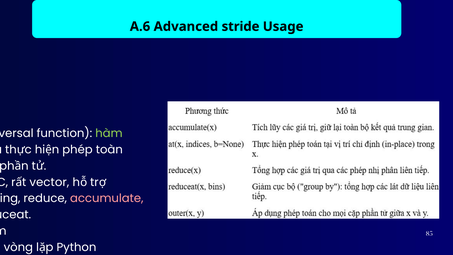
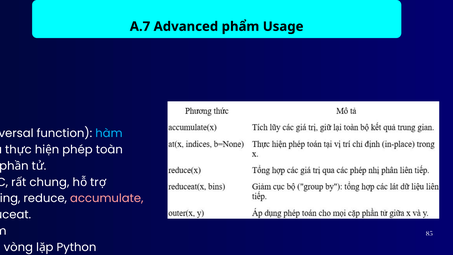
A.6: A.6 -> A.7 (140, 27)
stride: stride -> phẩm (240, 27)
hàm colour: light green -> light blue (109, 133)
vector: vector -> chung (49, 182)
